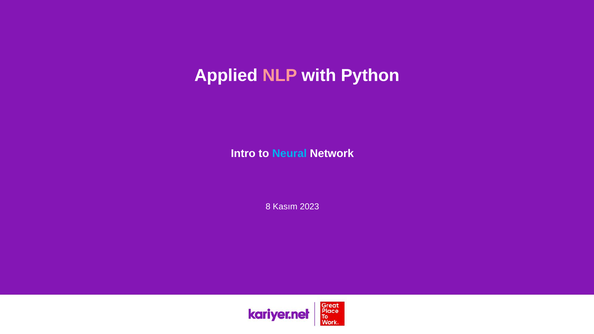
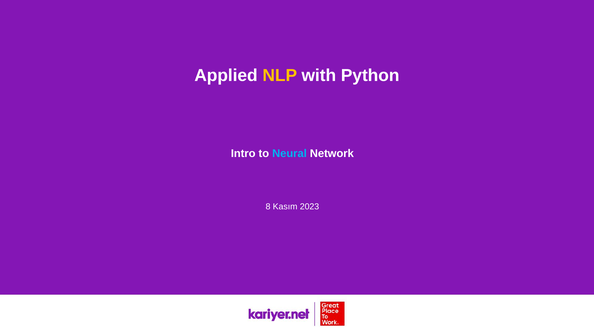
NLP colour: pink -> yellow (280, 75)
